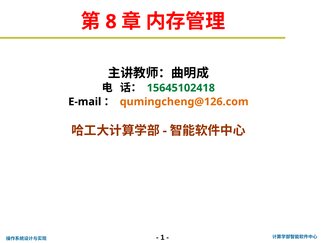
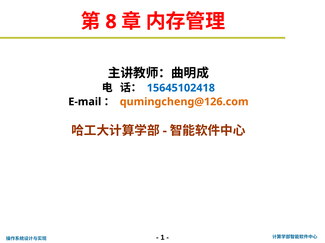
15645102418 colour: green -> blue (181, 88)
